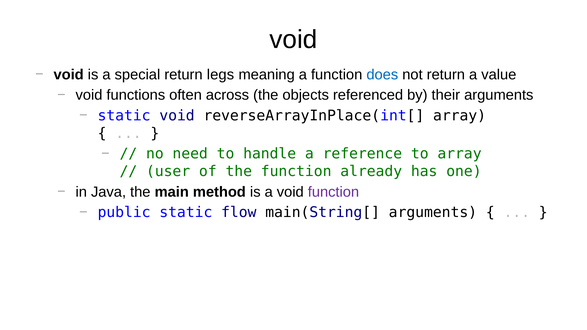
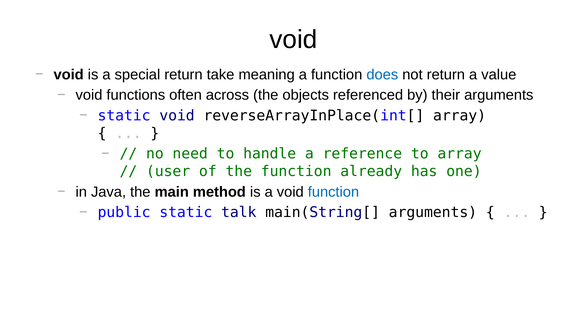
legs: legs -> take (221, 75)
function colour: purple -> blue (333, 192)
flow: flow -> talk (239, 213)
